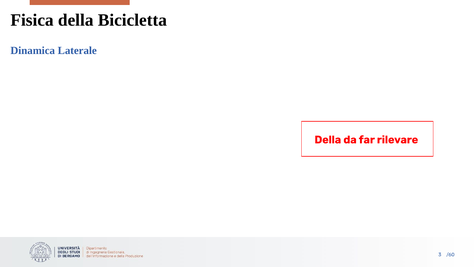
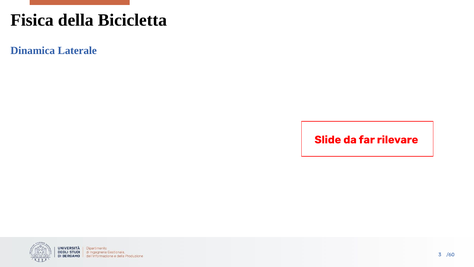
Della: Della -> Slide (328, 140)
